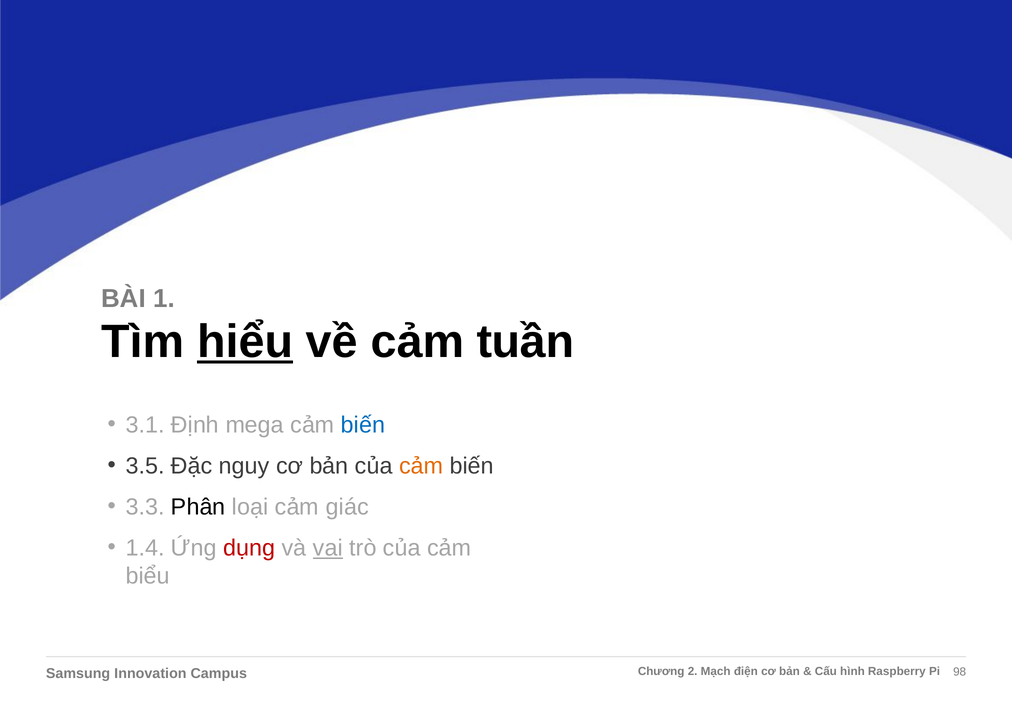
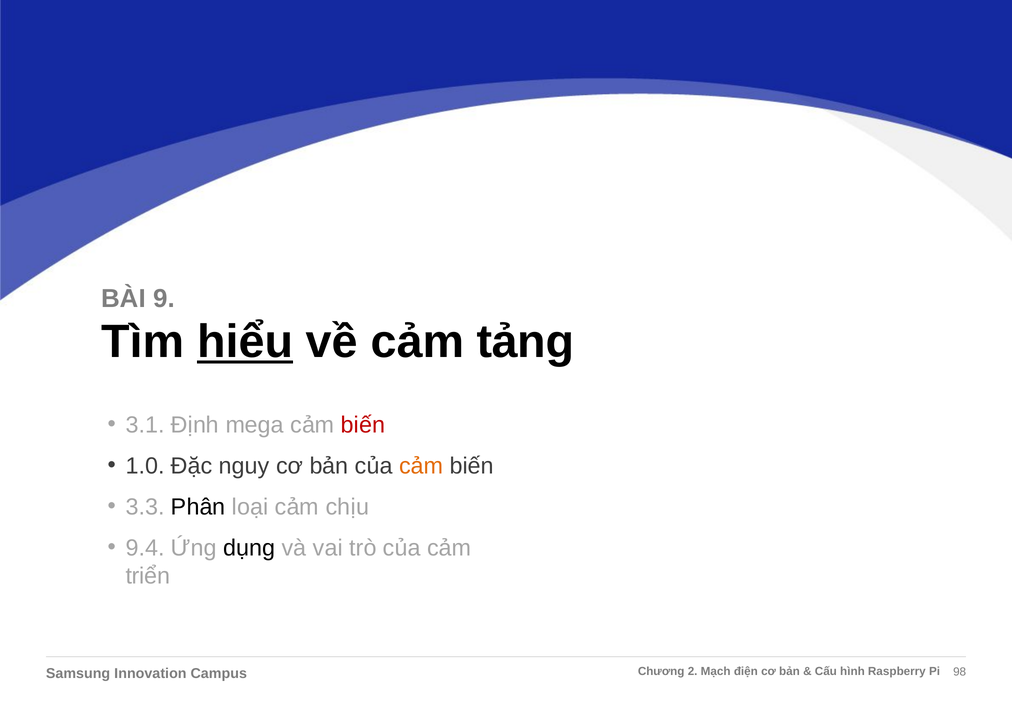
1: 1 -> 9 (164, 298)
tuần: tuần -> tảng (525, 342)
biến colour: blue -> red (363, 425)
3.5: 3.5 -> 1.0 (145, 466)
giác: giác -> chịu (347, 507)
1.4: 1.4 -> 9.4 (145, 548)
dụng colour: red -> black (249, 548)
vai underline: present -> none (328, 548)
biểu: biểu -> triển (148, 576)
